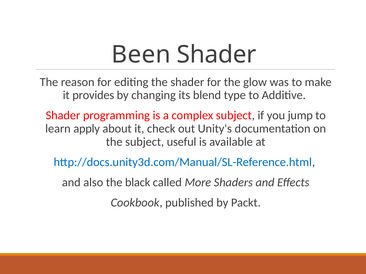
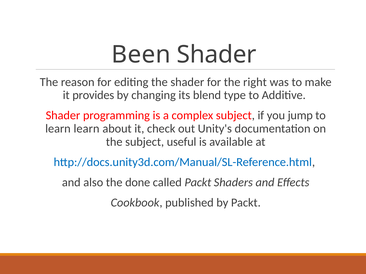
glow: glow -> right (255, 82)
learn apply: apply -> learn (86, 129)
black: black -> done (138, 183)
called More: More -> Packt (198, 183)
